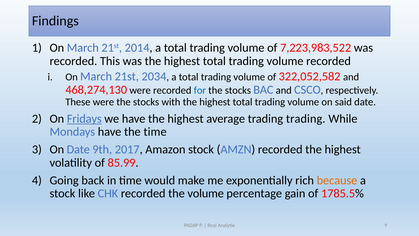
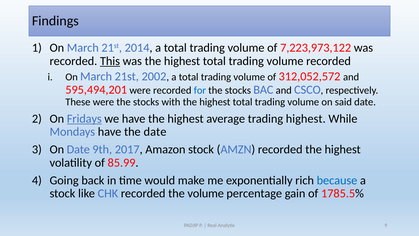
7,223,983,522: 7,223,983,522 -> 7,223,973,122 (316, 48)
This underline: none -> present (110, 61)
2034: 2034 -> 2002 (154, 76)
322,052,582: 322,052,582 -> 312,052,572 (310, 76)
468,274,130: 468,274,130 -> 595,494,201 (96, 90)
trading trading: trading -> highest (306, 119)
the time: time -> date (155, 132)
because colour: orange -> blue (337, 180)
